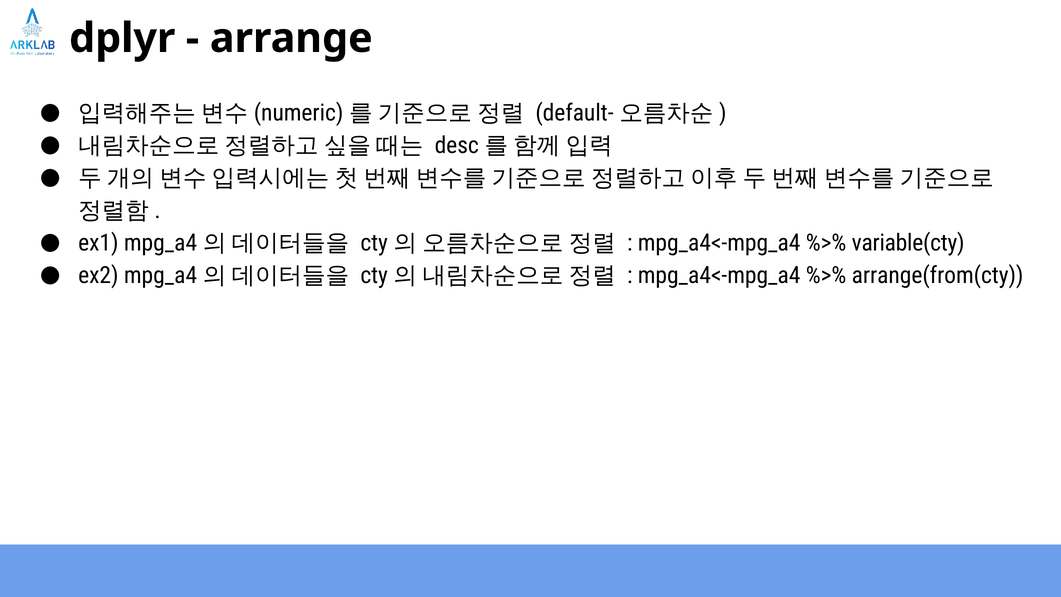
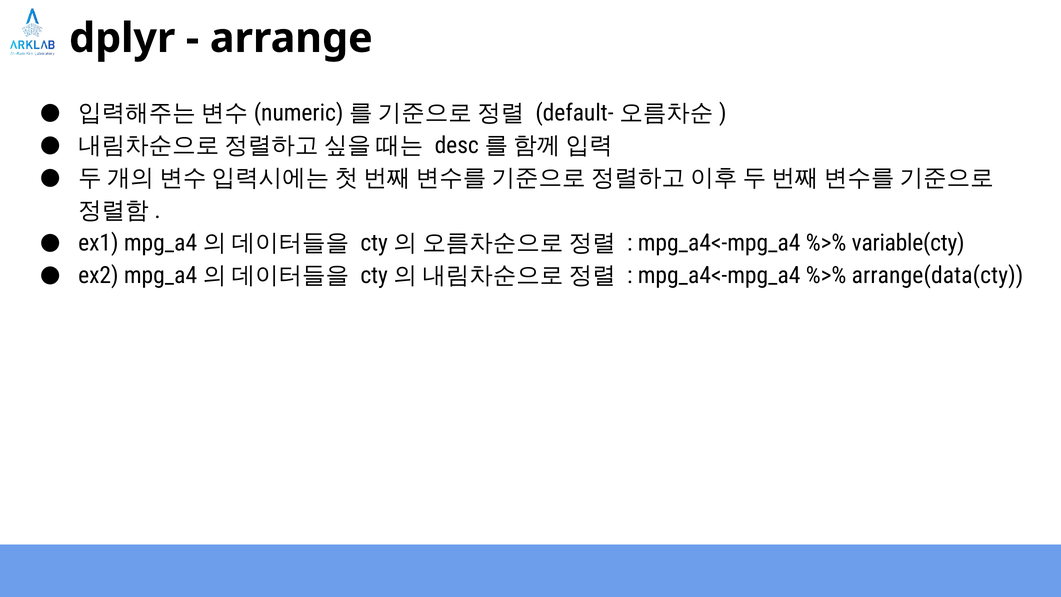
arrange(from(cty: arrange(from(cty -> arrange(data(cty (938, 275)
